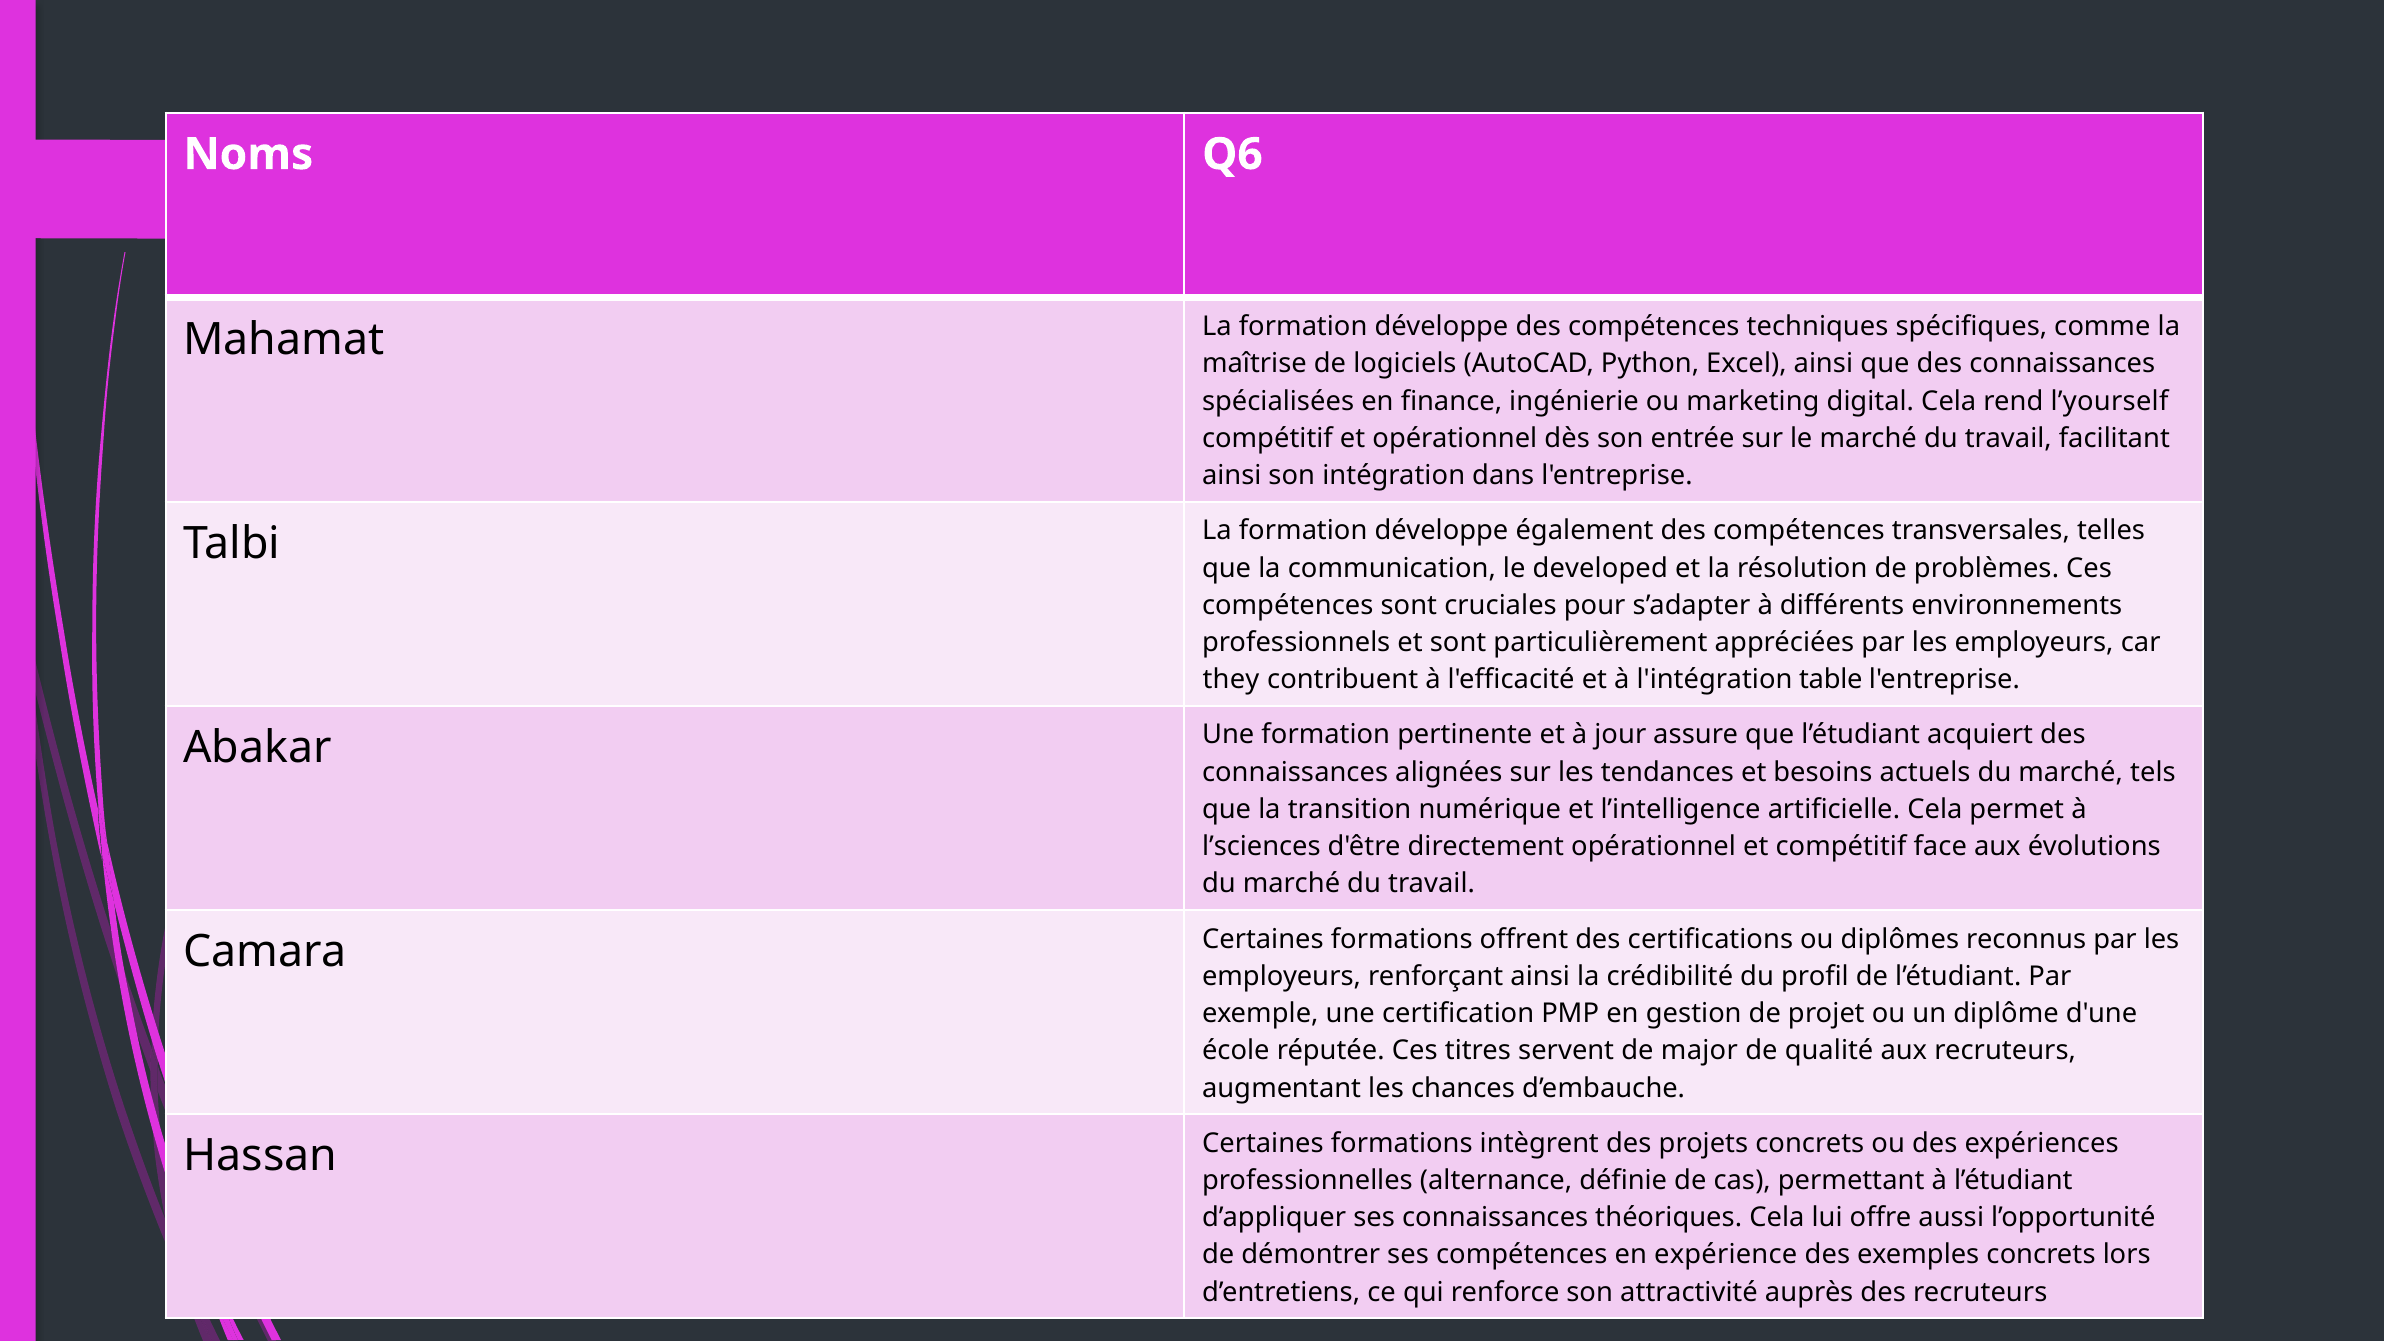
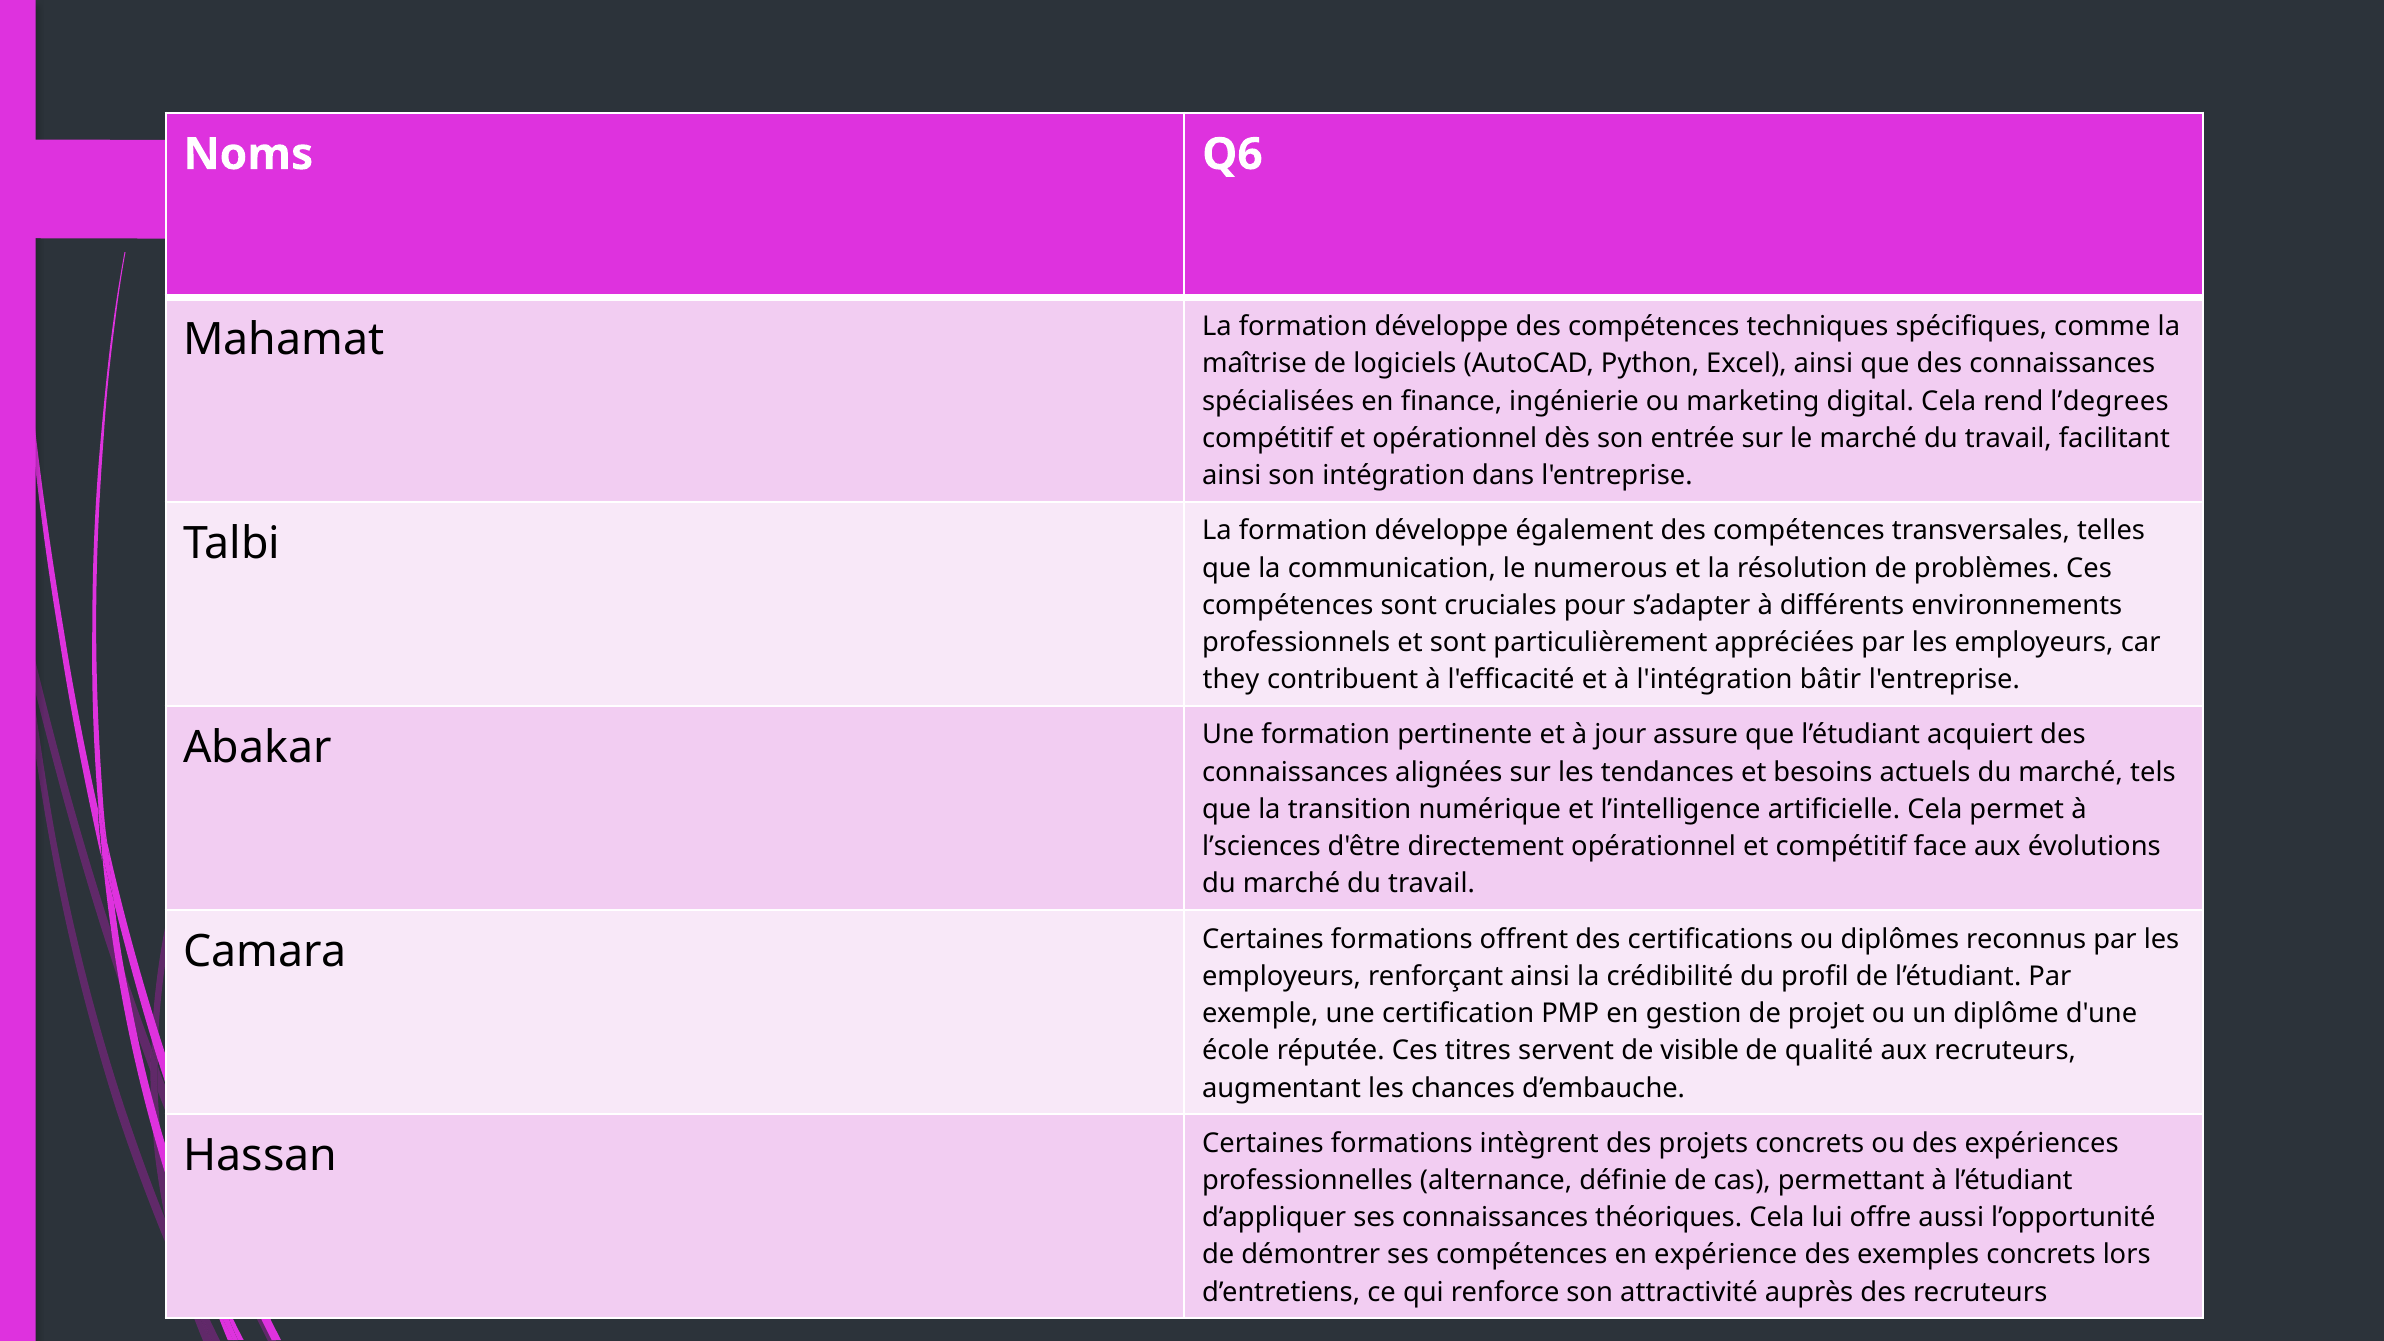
l’yourself: l’yourself -> l’degrees (2110, 401)
developed: developed -> numerous (1600, 568)
table: table -> bâtir (1831, 680)
major: major -> visible (1700, 1051)
